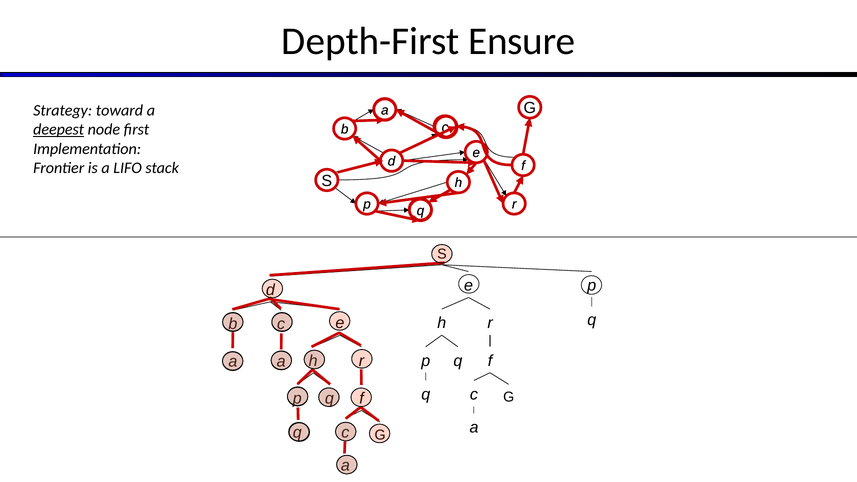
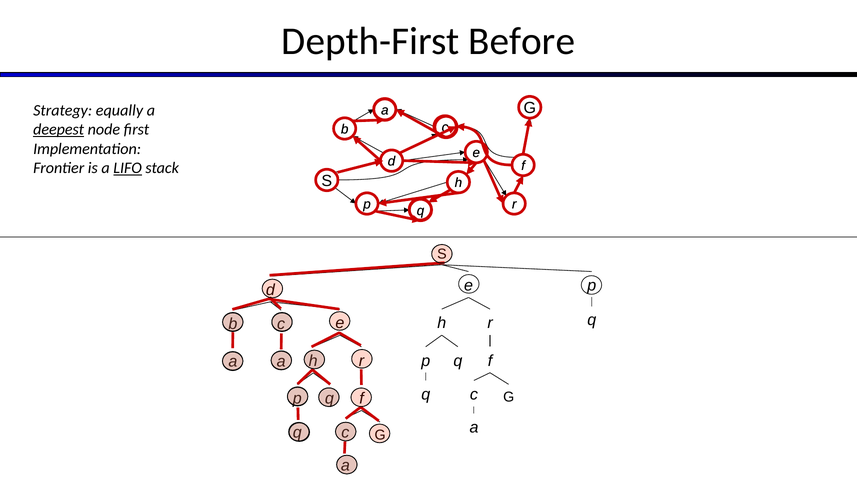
Ensure: Ensure -> Before (522, 41)
toward: toward -> equally (119, 110)
LIFO underline: none -> present (128, 168)
